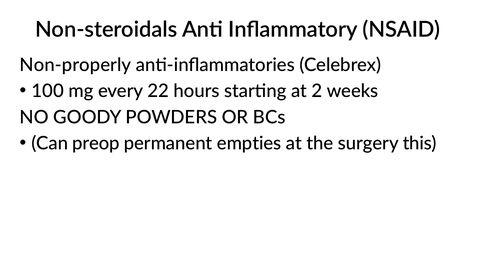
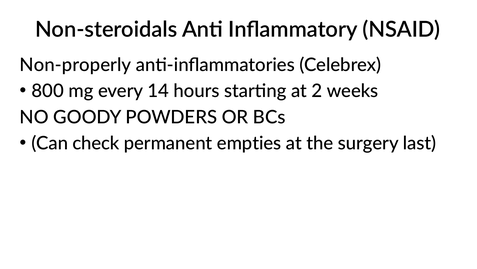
100: 100 -> 800 (48, 91)
22: 22 -> 14 (158, 91)
preop: preop -> check (96, 143)
this: this -> last (420, 143)
